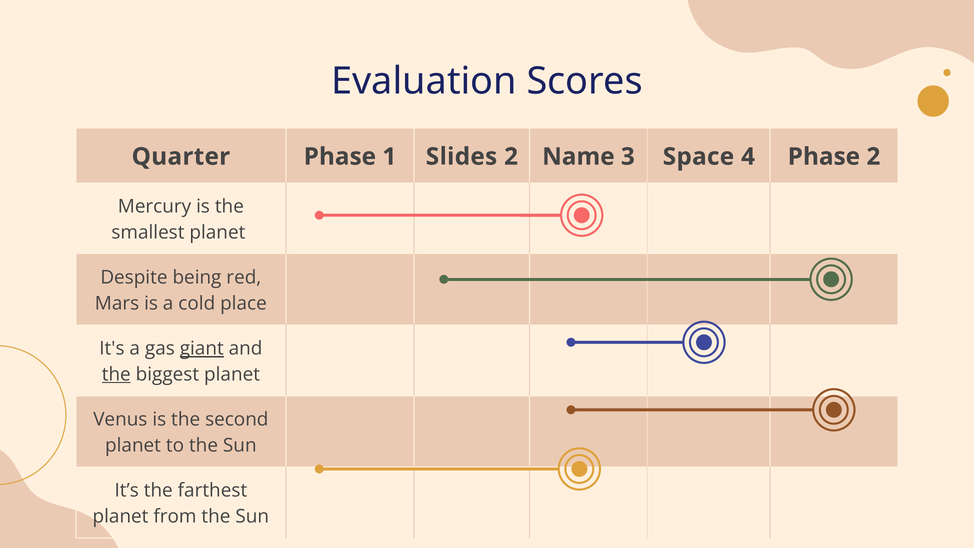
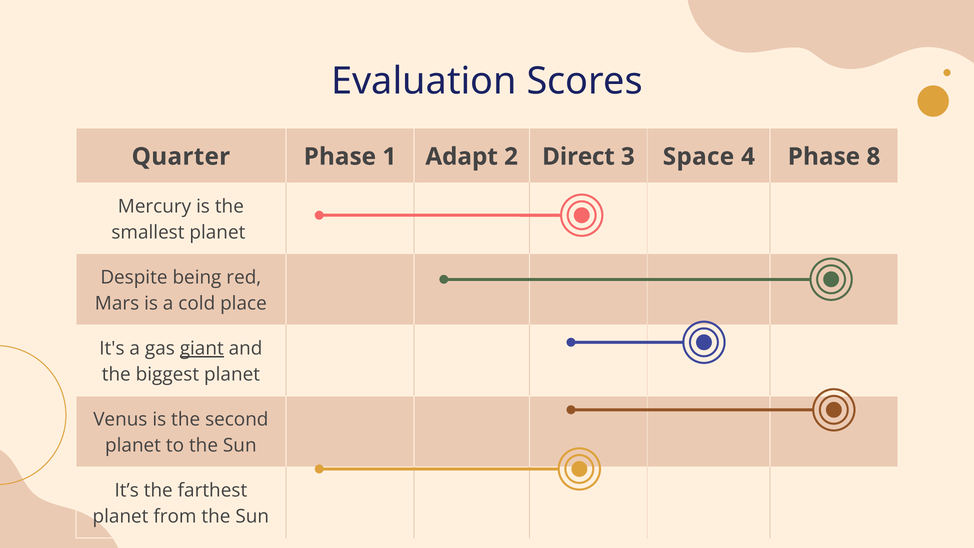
Slides: Slides -> Adapt (462, 157)
Name: Name -> Direct (578, 157)
Phase 2: 2 -> 8 (873, 157)
the underline: present -> none (116, 374)
